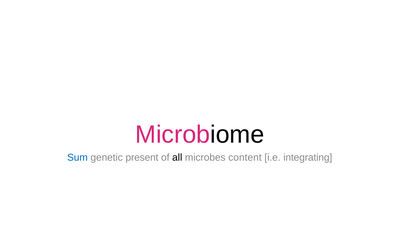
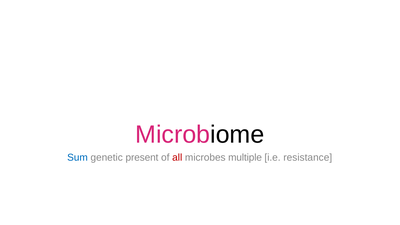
all colour: black -> red (177, 157)
content: content -> multiple (245, 157)
integrating: integrating -> resistance (308, 157)
